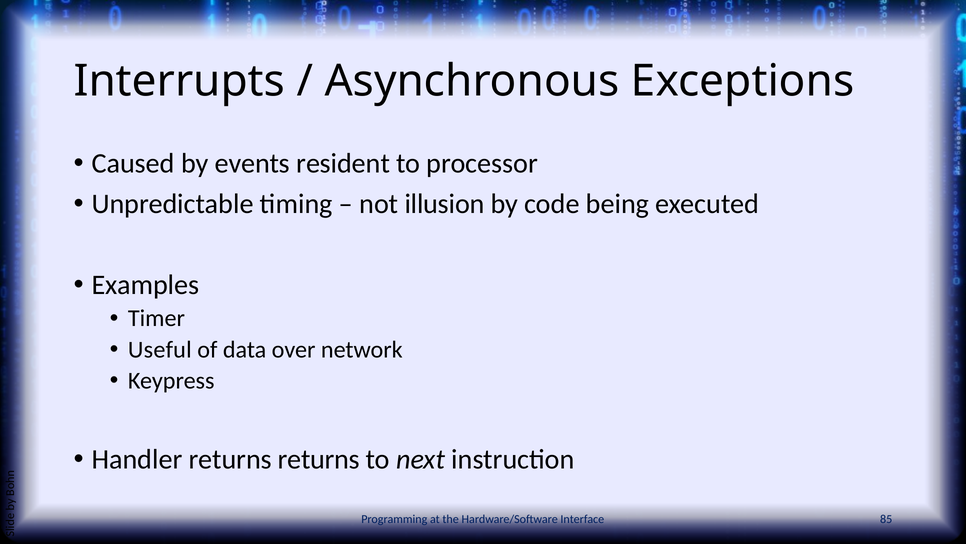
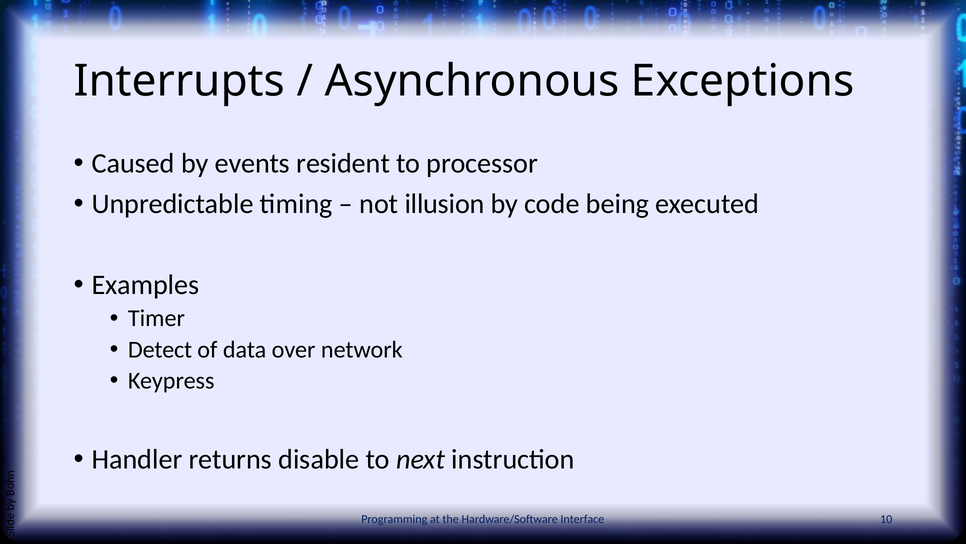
Useful: Useful -> Detect (160, 349)
returns returns: returns -> disable (319, 459)
85: 85 -> 10 (886, 519)
